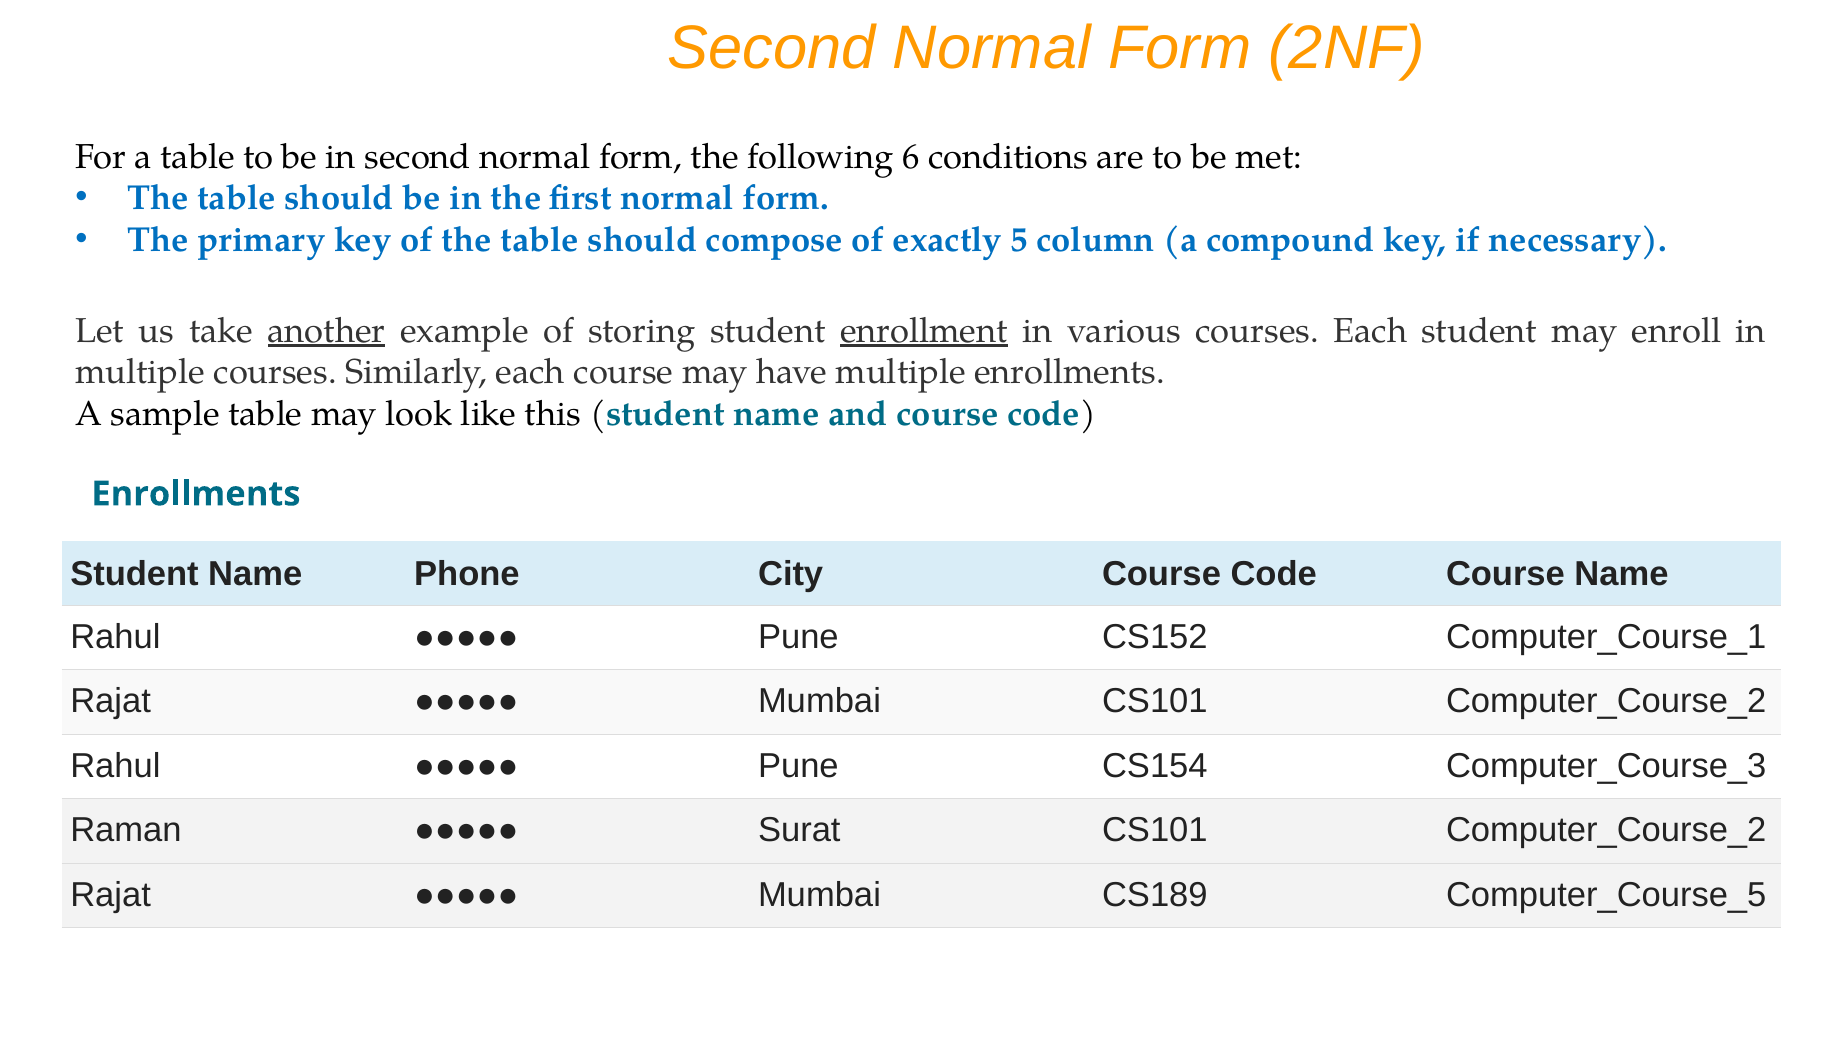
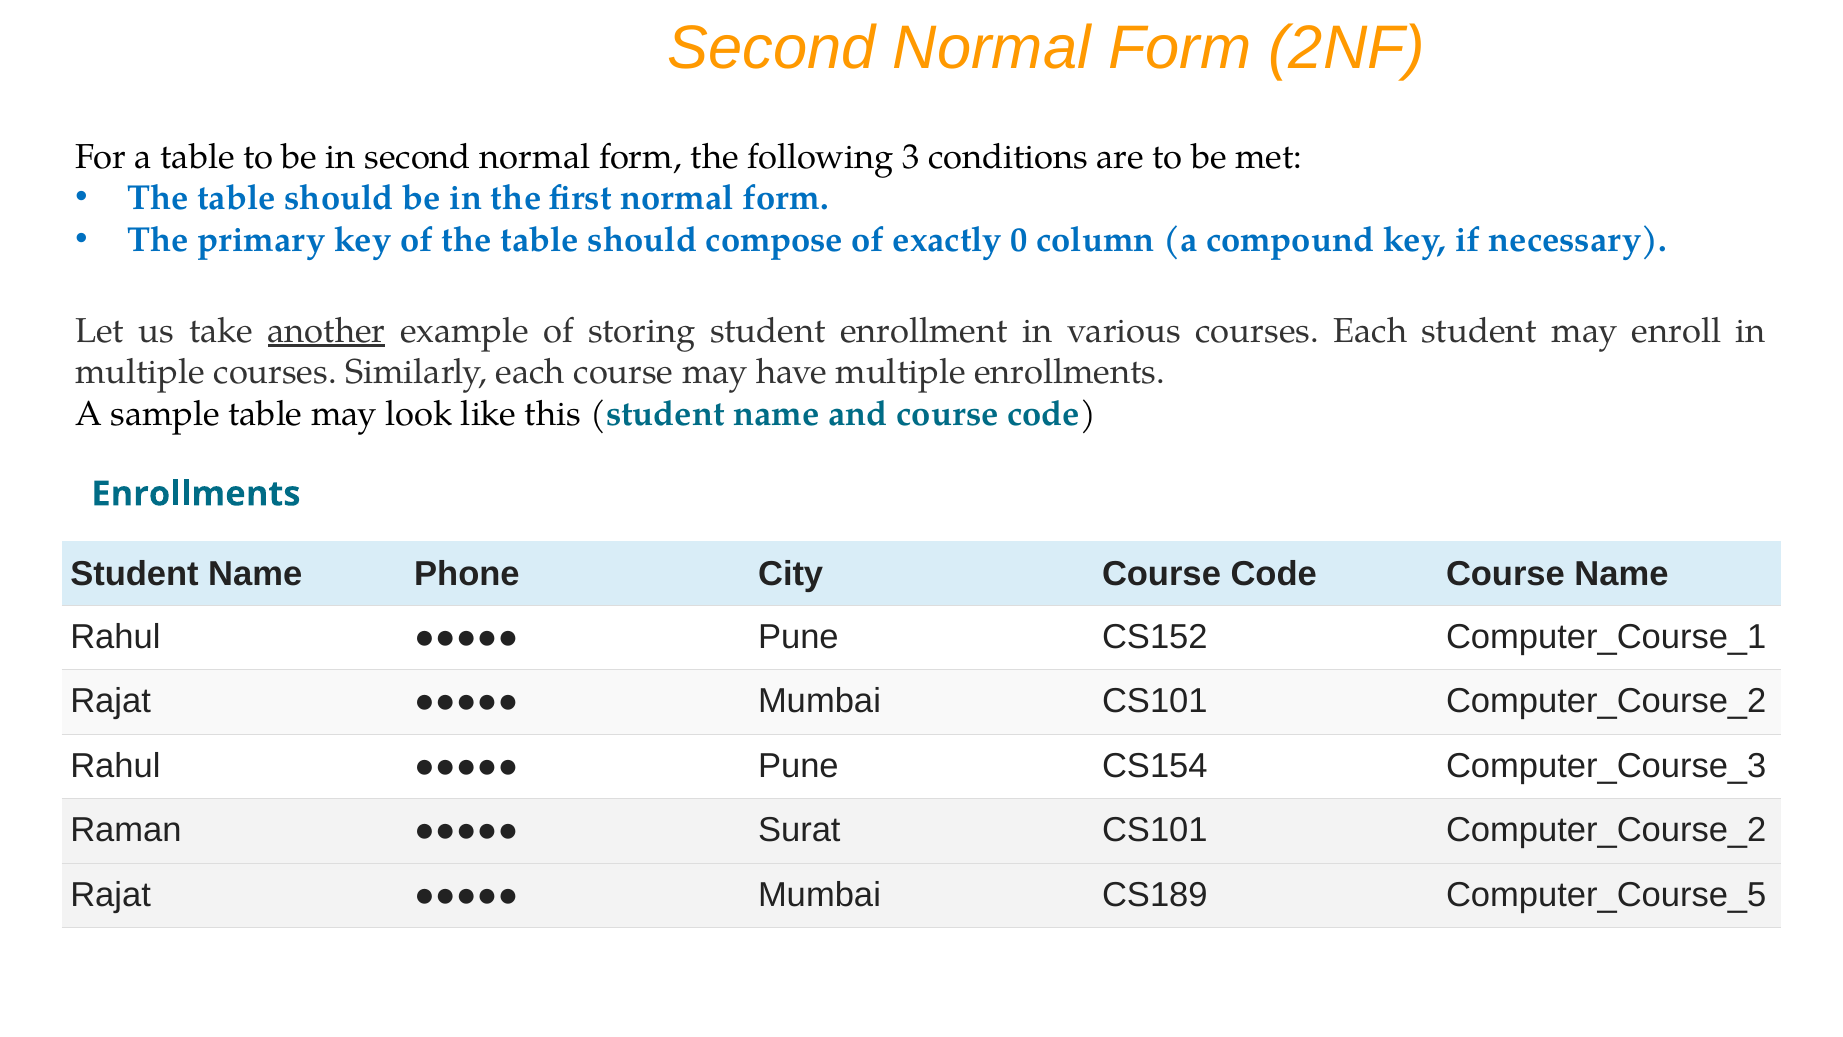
6: 6 -> 3 (911, 157)
5: 5 -> 0 (1019, 240)
enrollment underline: present -> none (924, 331)
